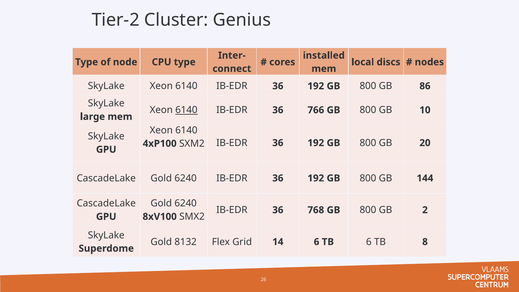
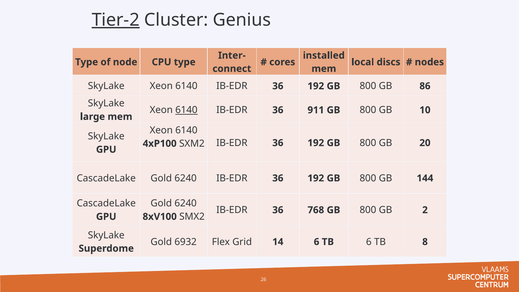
Tier-2 underline: none -> present (116, 20)
766: 766 -> 911 (316, 110)
8132: 8132 -> 6932 (186, 242)
